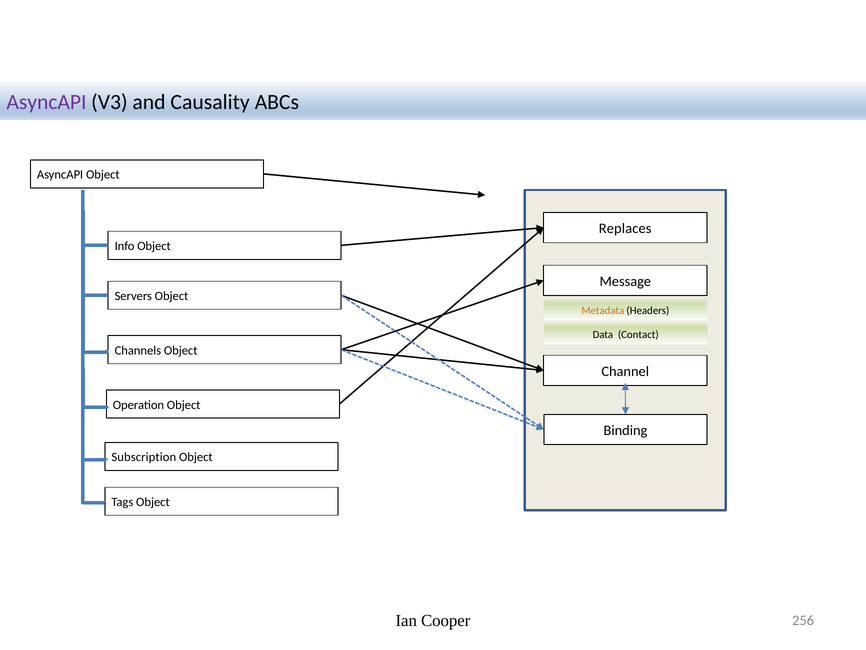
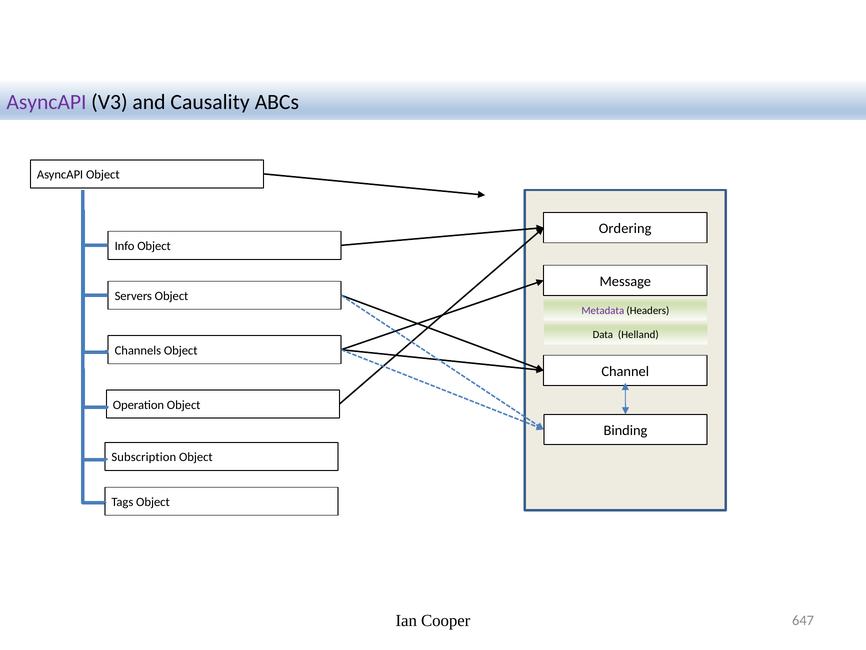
Replaces: Replaces -> Ordering (625, 228)
Metadata colour: orange -> purple (603, 310)
Contact: Contact -> Helland (638, 334)
256: 256 -> 647 (803, 620)
